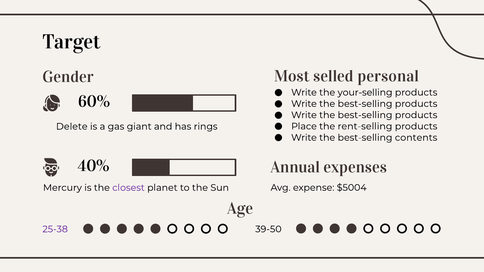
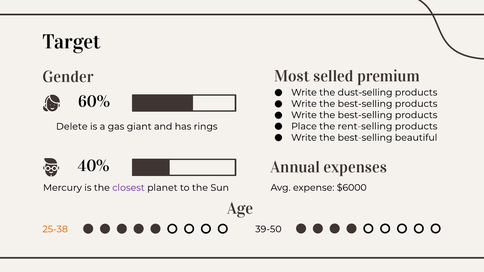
personal: personal -> premium (388, 76)
your-selling: your-selling -> dust-selling (365, 93)
contents: contents -> beautiful (416, 138)
$5004: $5004 -> $6000 (352, 188)
25-38 colour: purple -> orange (55, 229)
